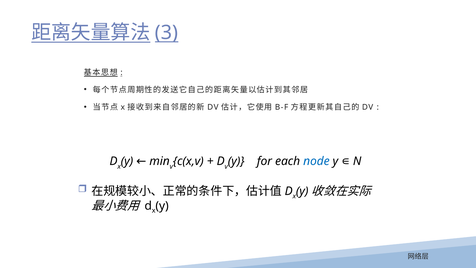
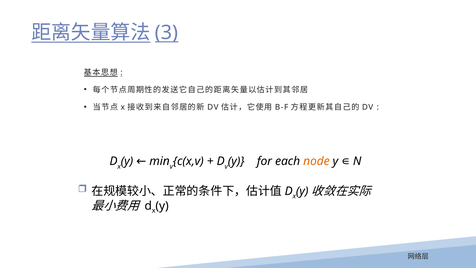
node colour: blue -> orange (316, 161)
